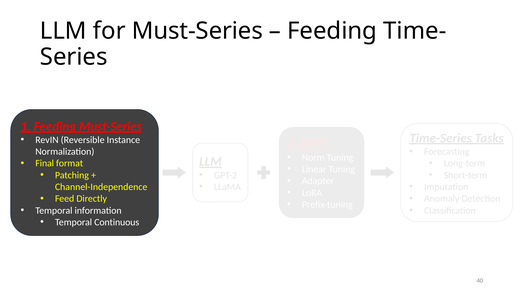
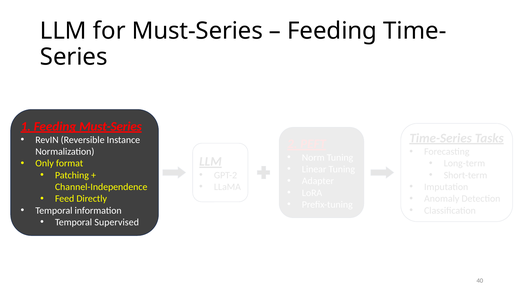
Final: Final -> Only (45, 163)
Continuous: Continuous -> Supervised (117, 222)
